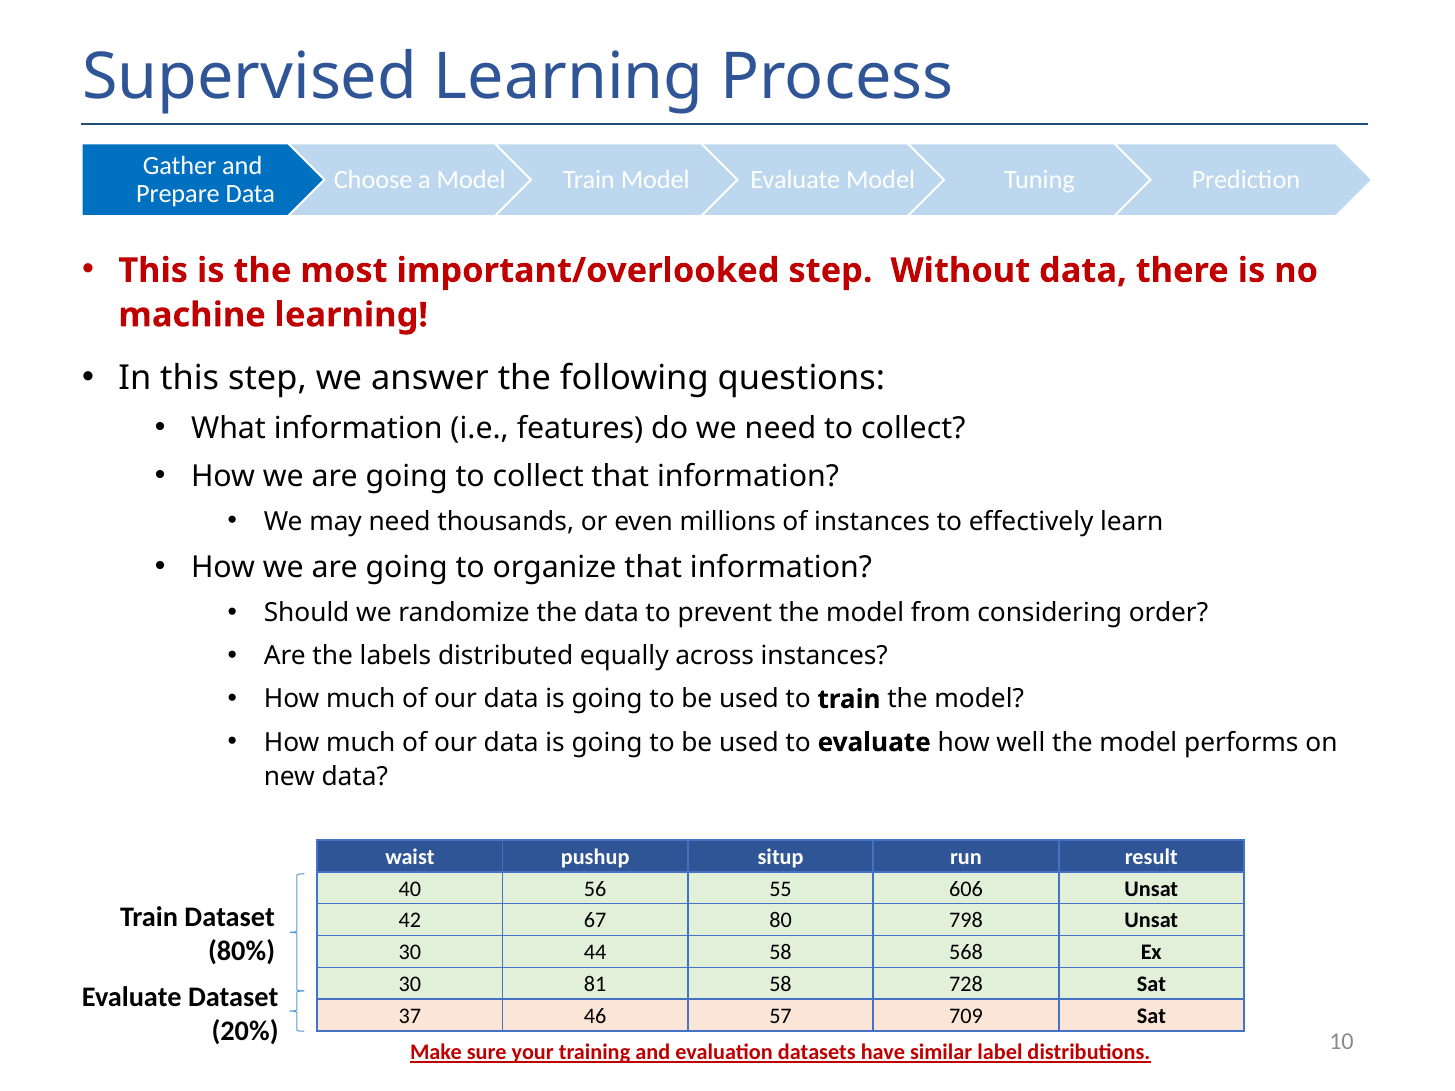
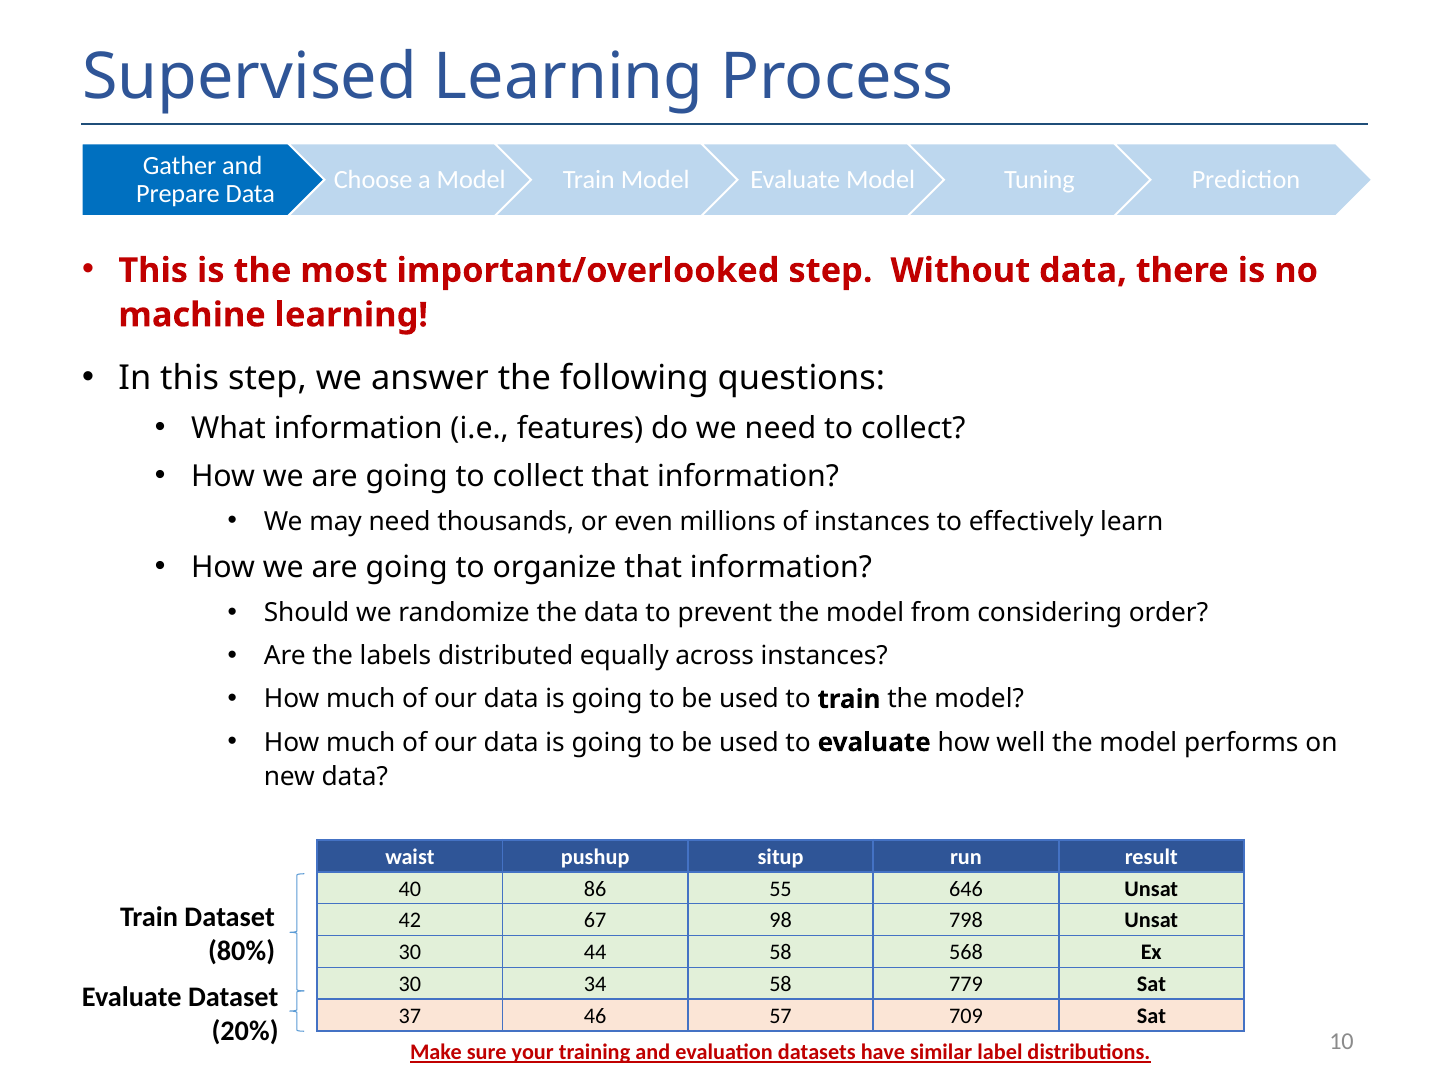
56: 56 -> 86 (595, 889)
606: 606 -> 646 (966, 889)
80: 80 -> 98 (781, 921)
81: 81 -> 34 (595, 985)
728: 728 -> 779 (966, 985)
